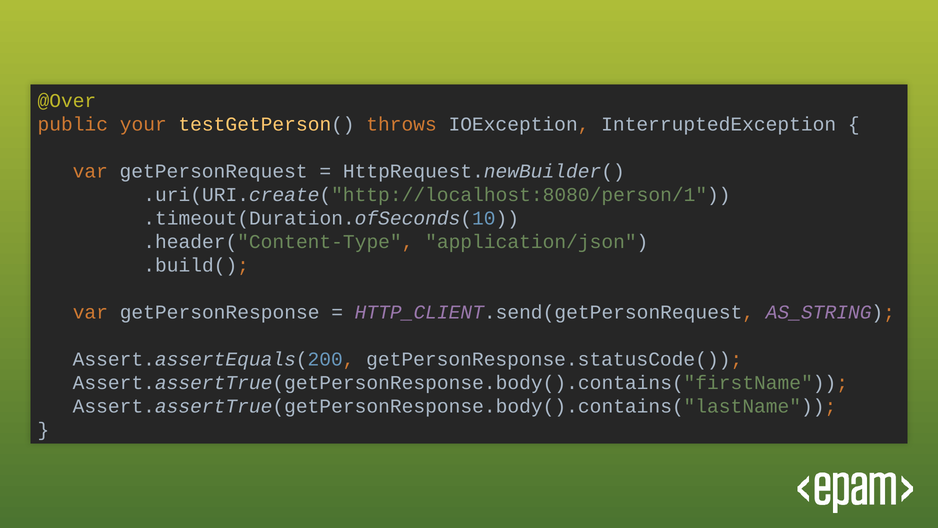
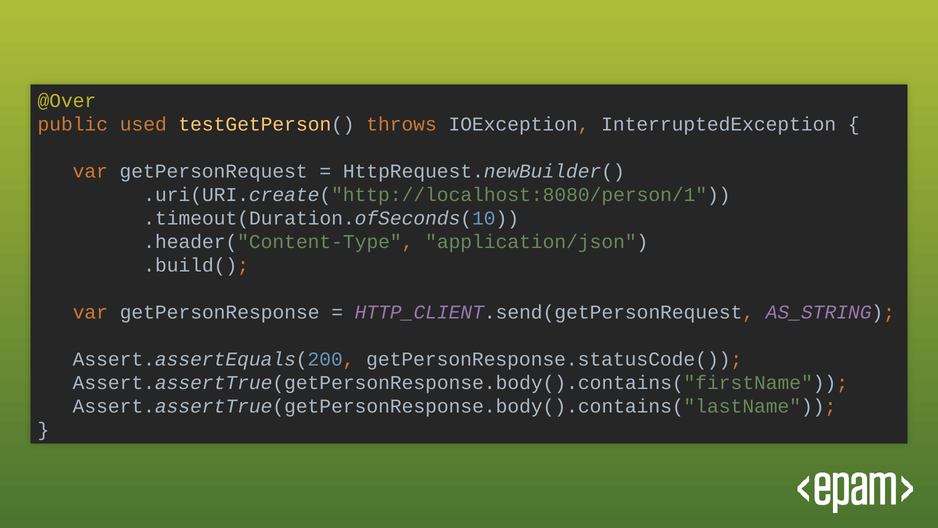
your: your -> used (143, 124)
